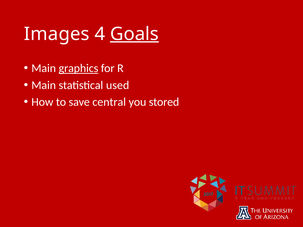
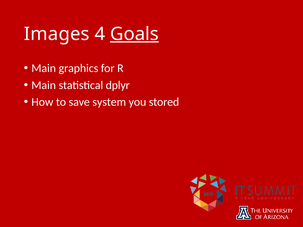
graphics underline: present -> none (78, 68)
used: used -> dplyr (118, 85)
central: central -> system (109, 102)
